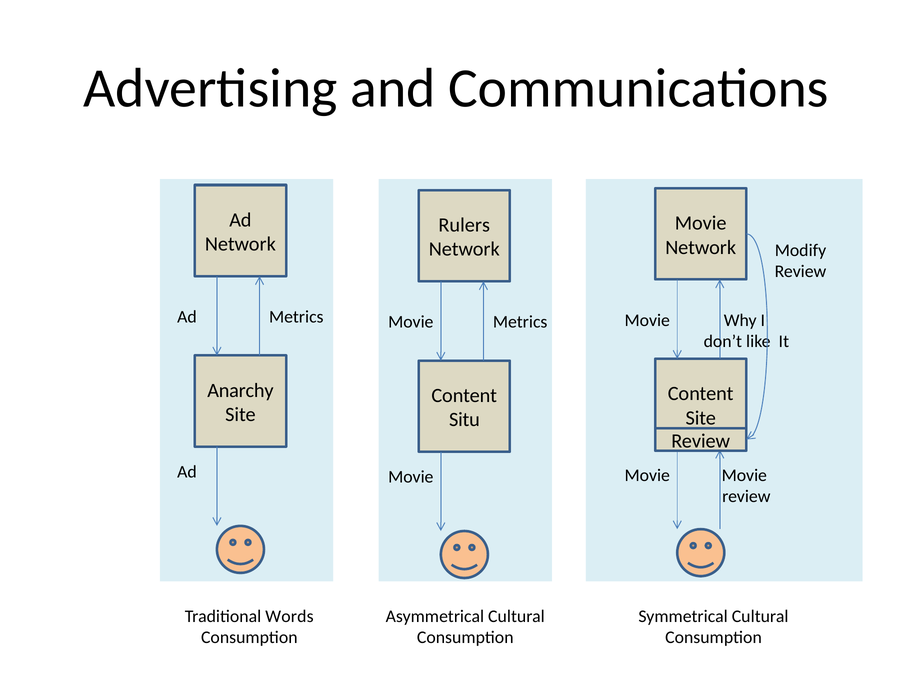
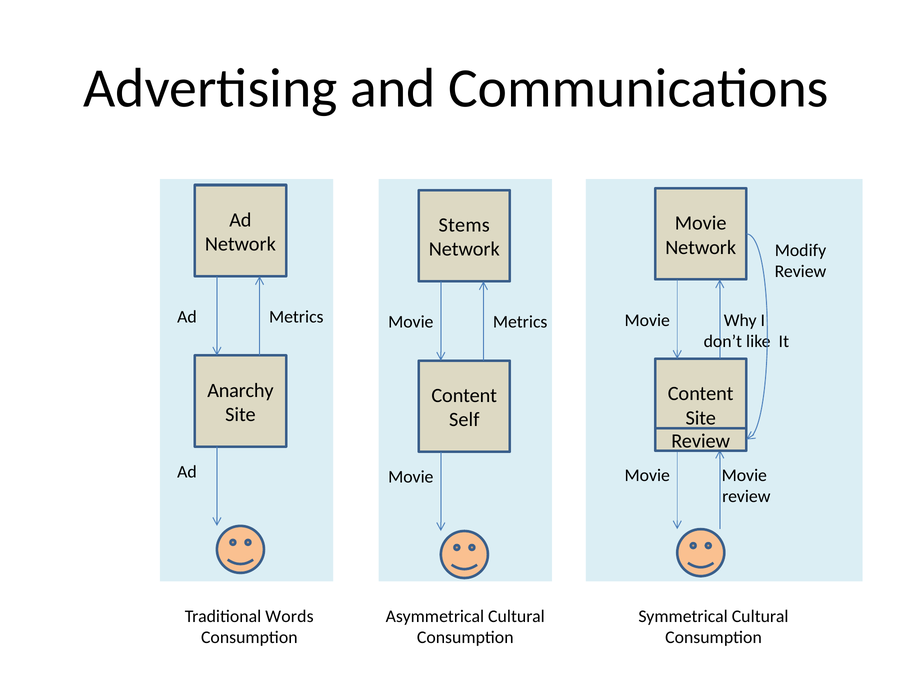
Rulers: Rulers -> Stems (464, 225)
Situ: Situ -> Self (464, 420)
